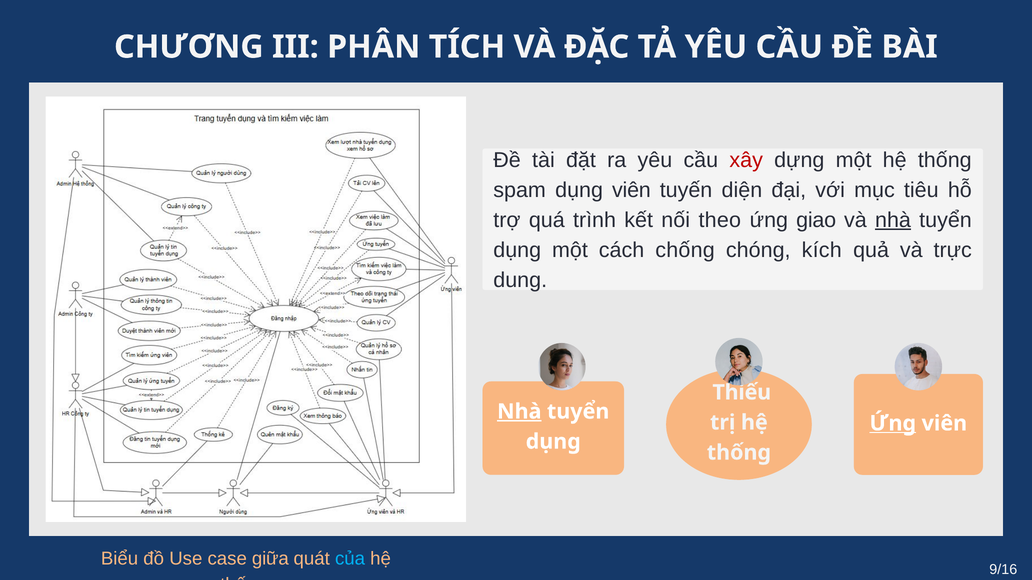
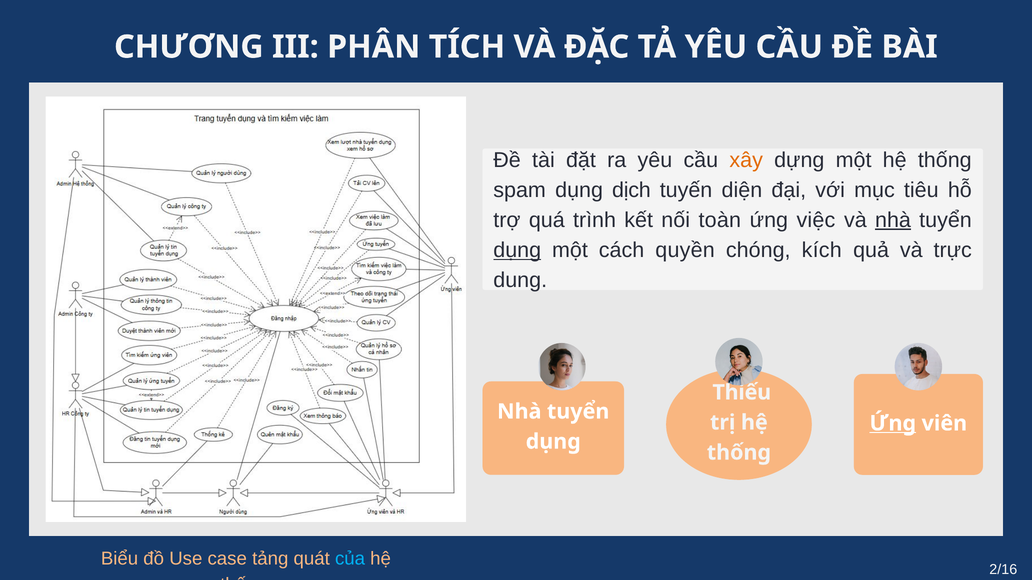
xây colour: red -> orange (746, 160)
dụng viên: viên -> dịch (631, 190)
theo: theo -> toàn (720, 220)
giao: giao -> việc (816, 220)
dụng underline: none -> present (517, 250)
chống: chống -> quyền (685, 250)
Nhà underline: present -> none (519, 412)
giữa: giữa -> tảng (270, 559)
9/16: 9/16 -> 2/16 (1003, 570)
